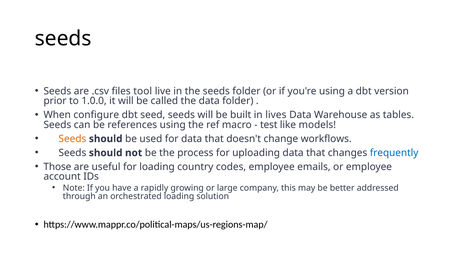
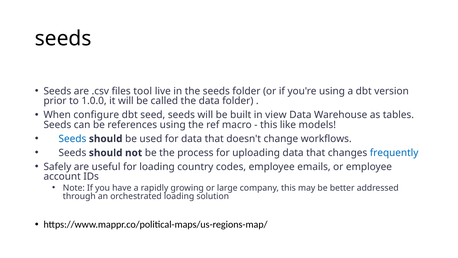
lives: lives -> view (276, 115)
test: test -> this (269, 125)
Seeds colour: orange -> blue (72, 139)
Those: Those -> Safely (57, 167)
